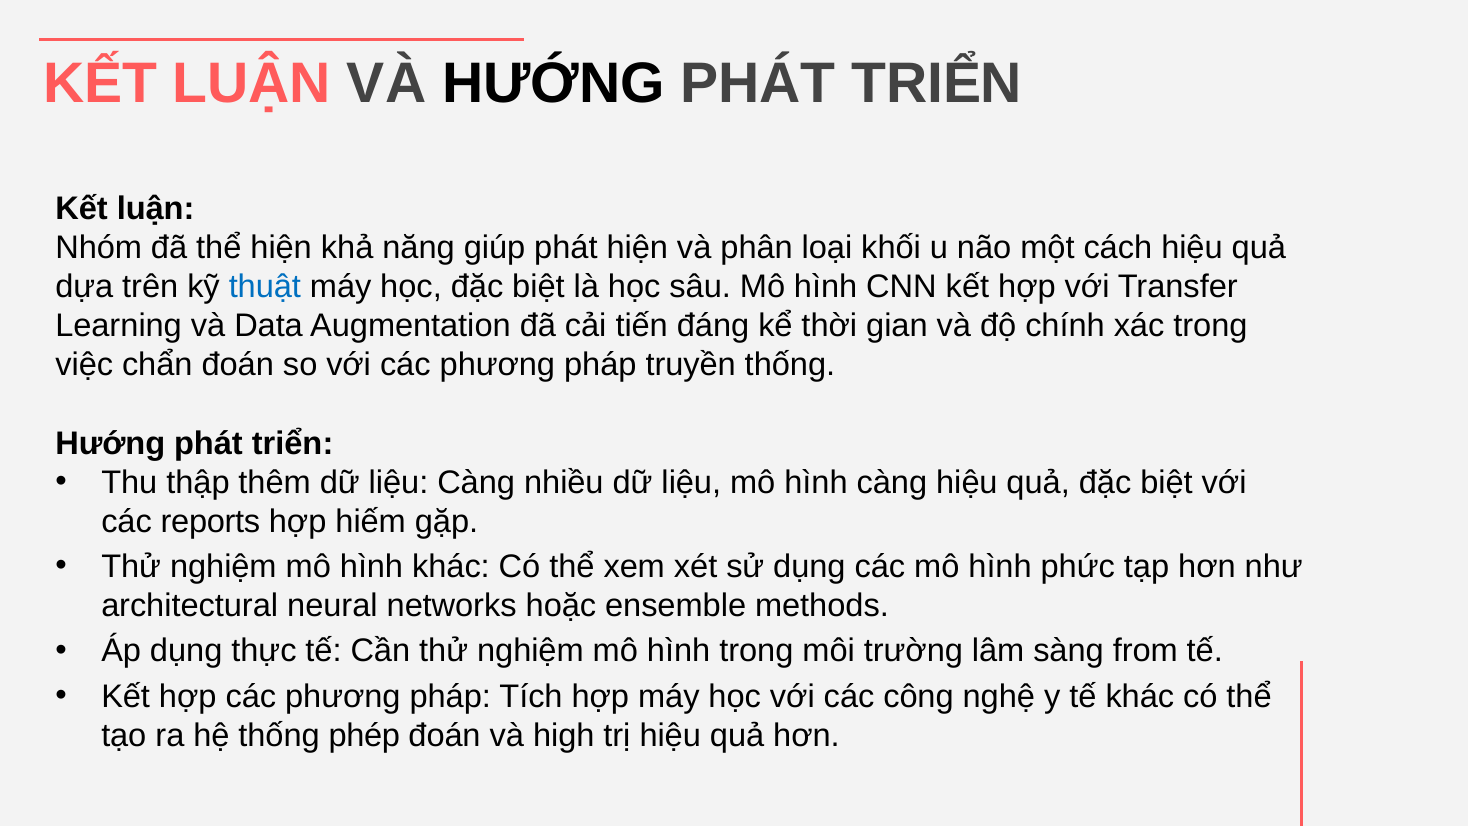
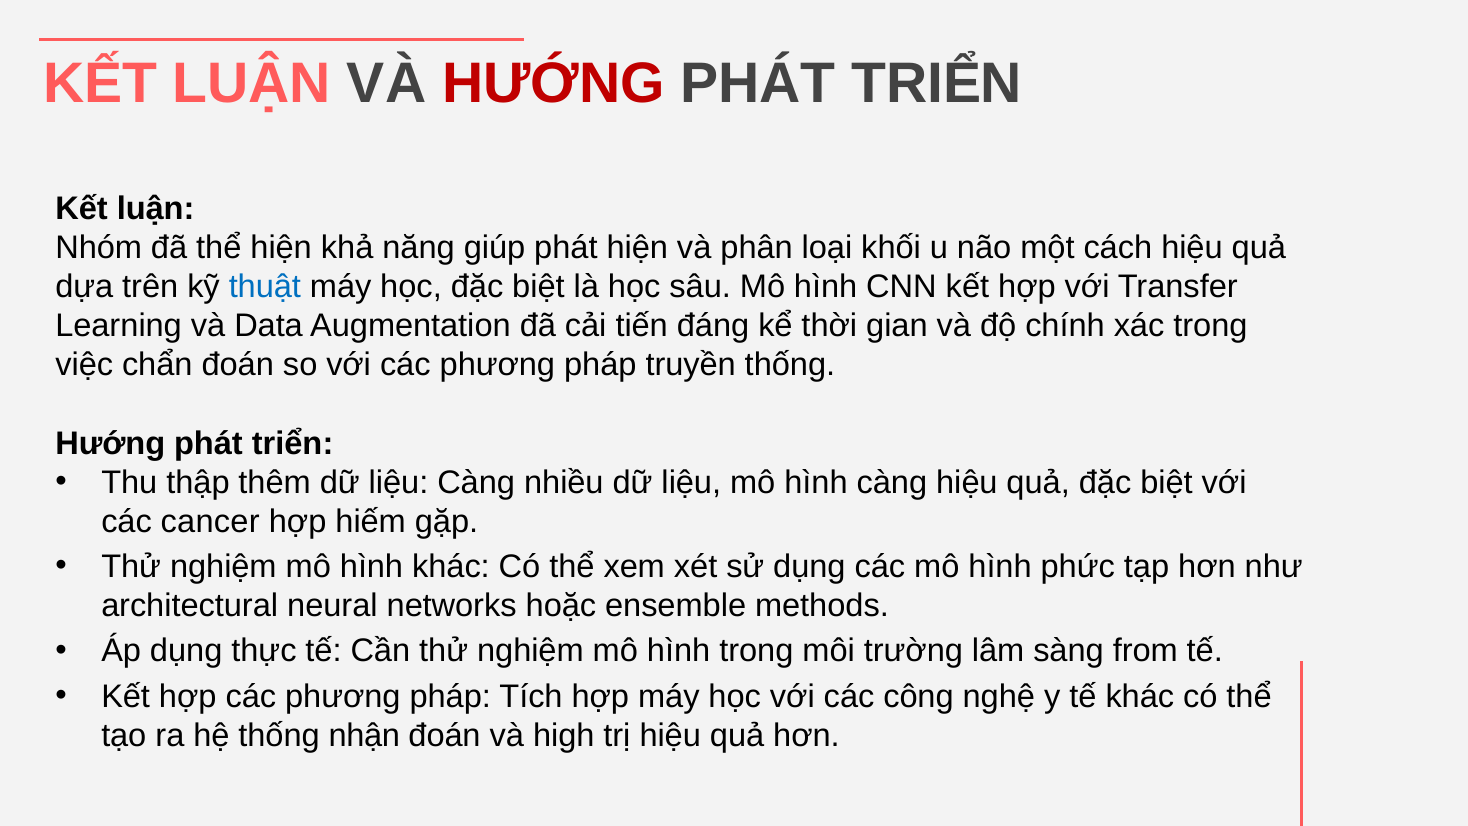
HƯỚNG colour: black -> red (553, 83)
reports: reports -> cancer (210, 521)
phép: phép -> nhận (364, 735)
